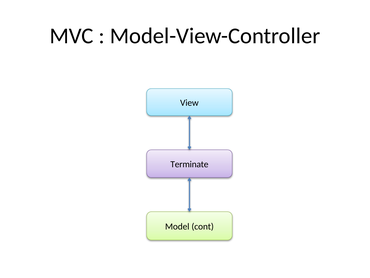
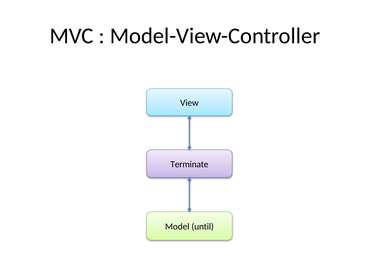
cont: cont -> until (203, 226)
